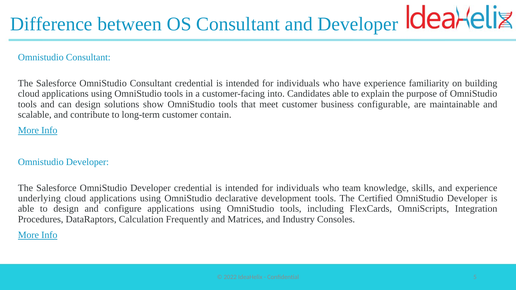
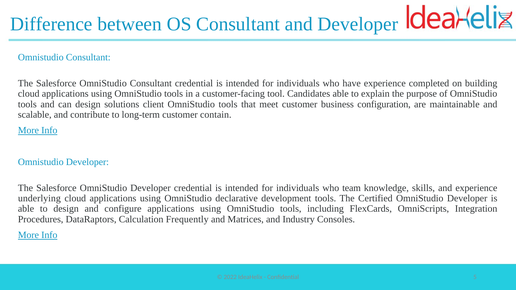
familiarity: familiarity -> completed (429, 83)
into: into -> tool (276, 94)
show: show -> client (153, 104)
configurable: configurable -> configuration (384, 104)
